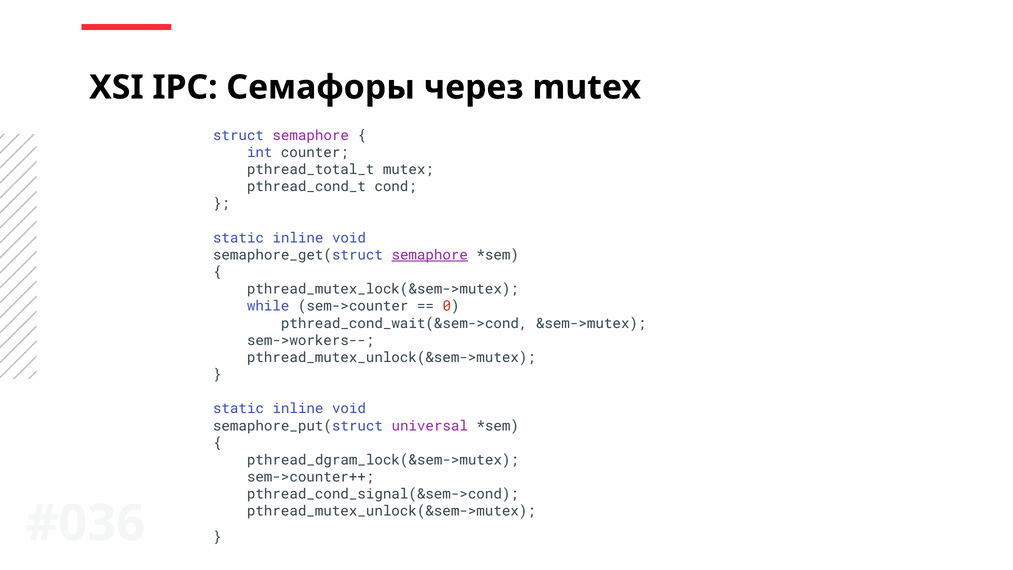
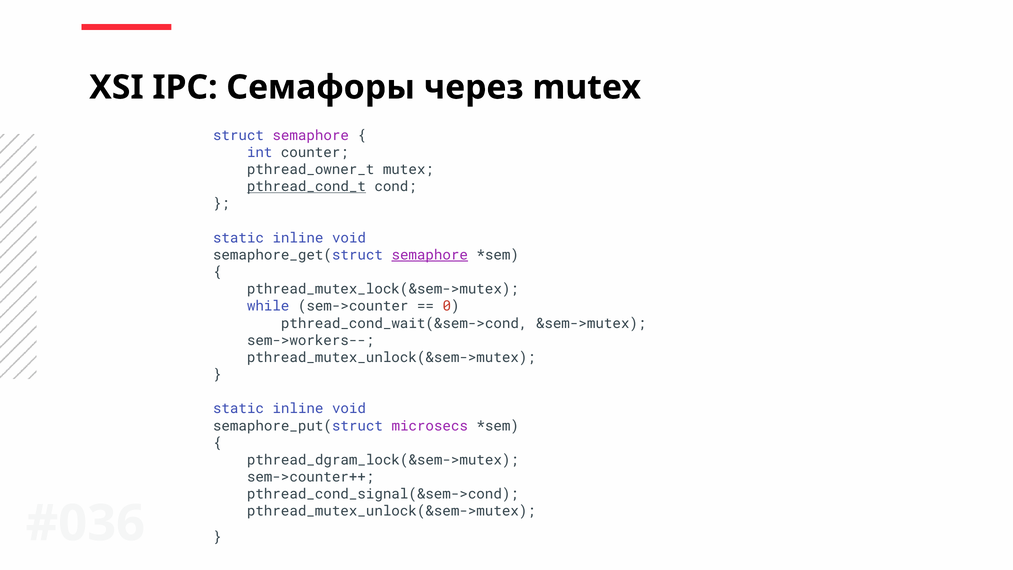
pthread_total_t: pthread_total_t -> pthread_owner_t (311, 170)
pthread_cond_t underline: none -> present (306, 187)
universal: universal -> microsecs (430, 426)
